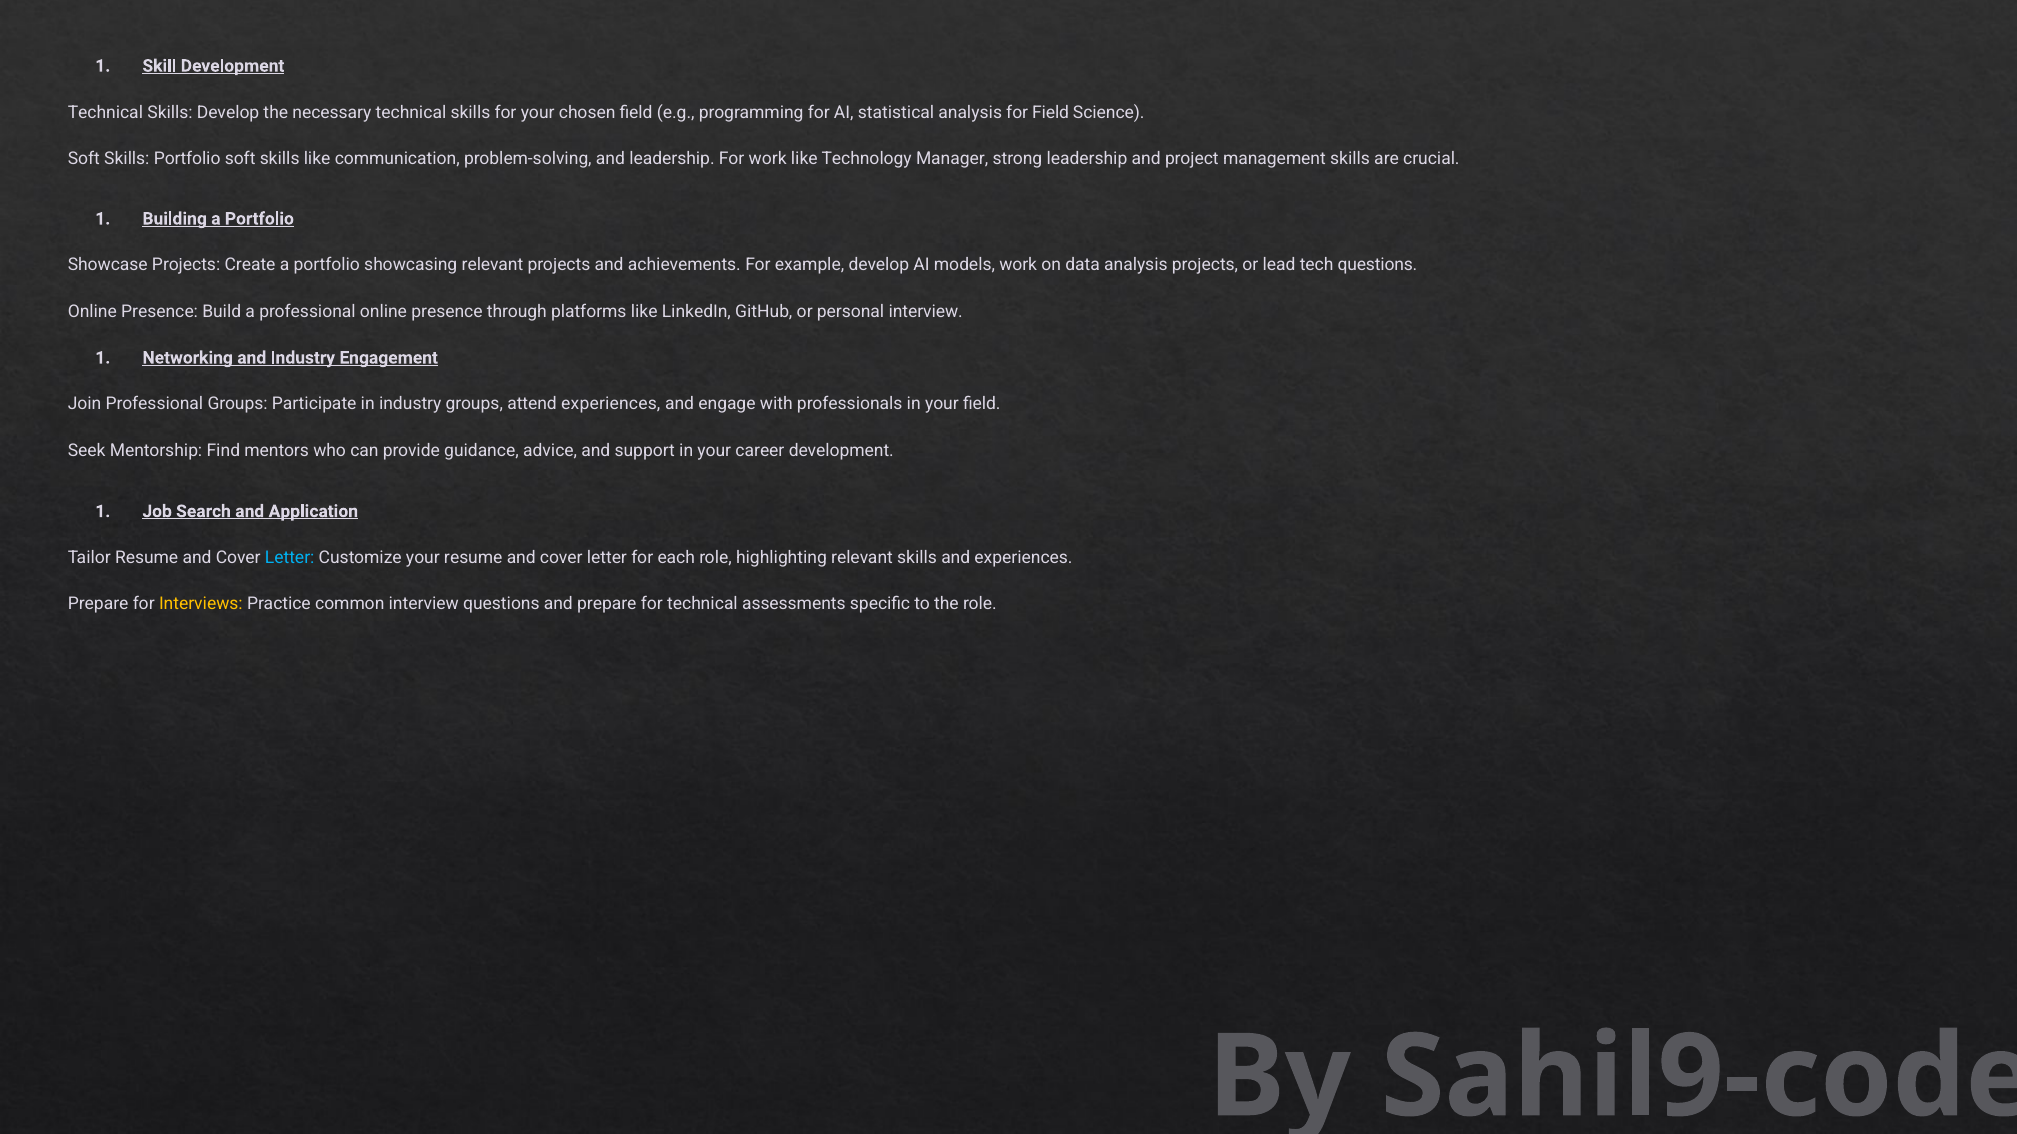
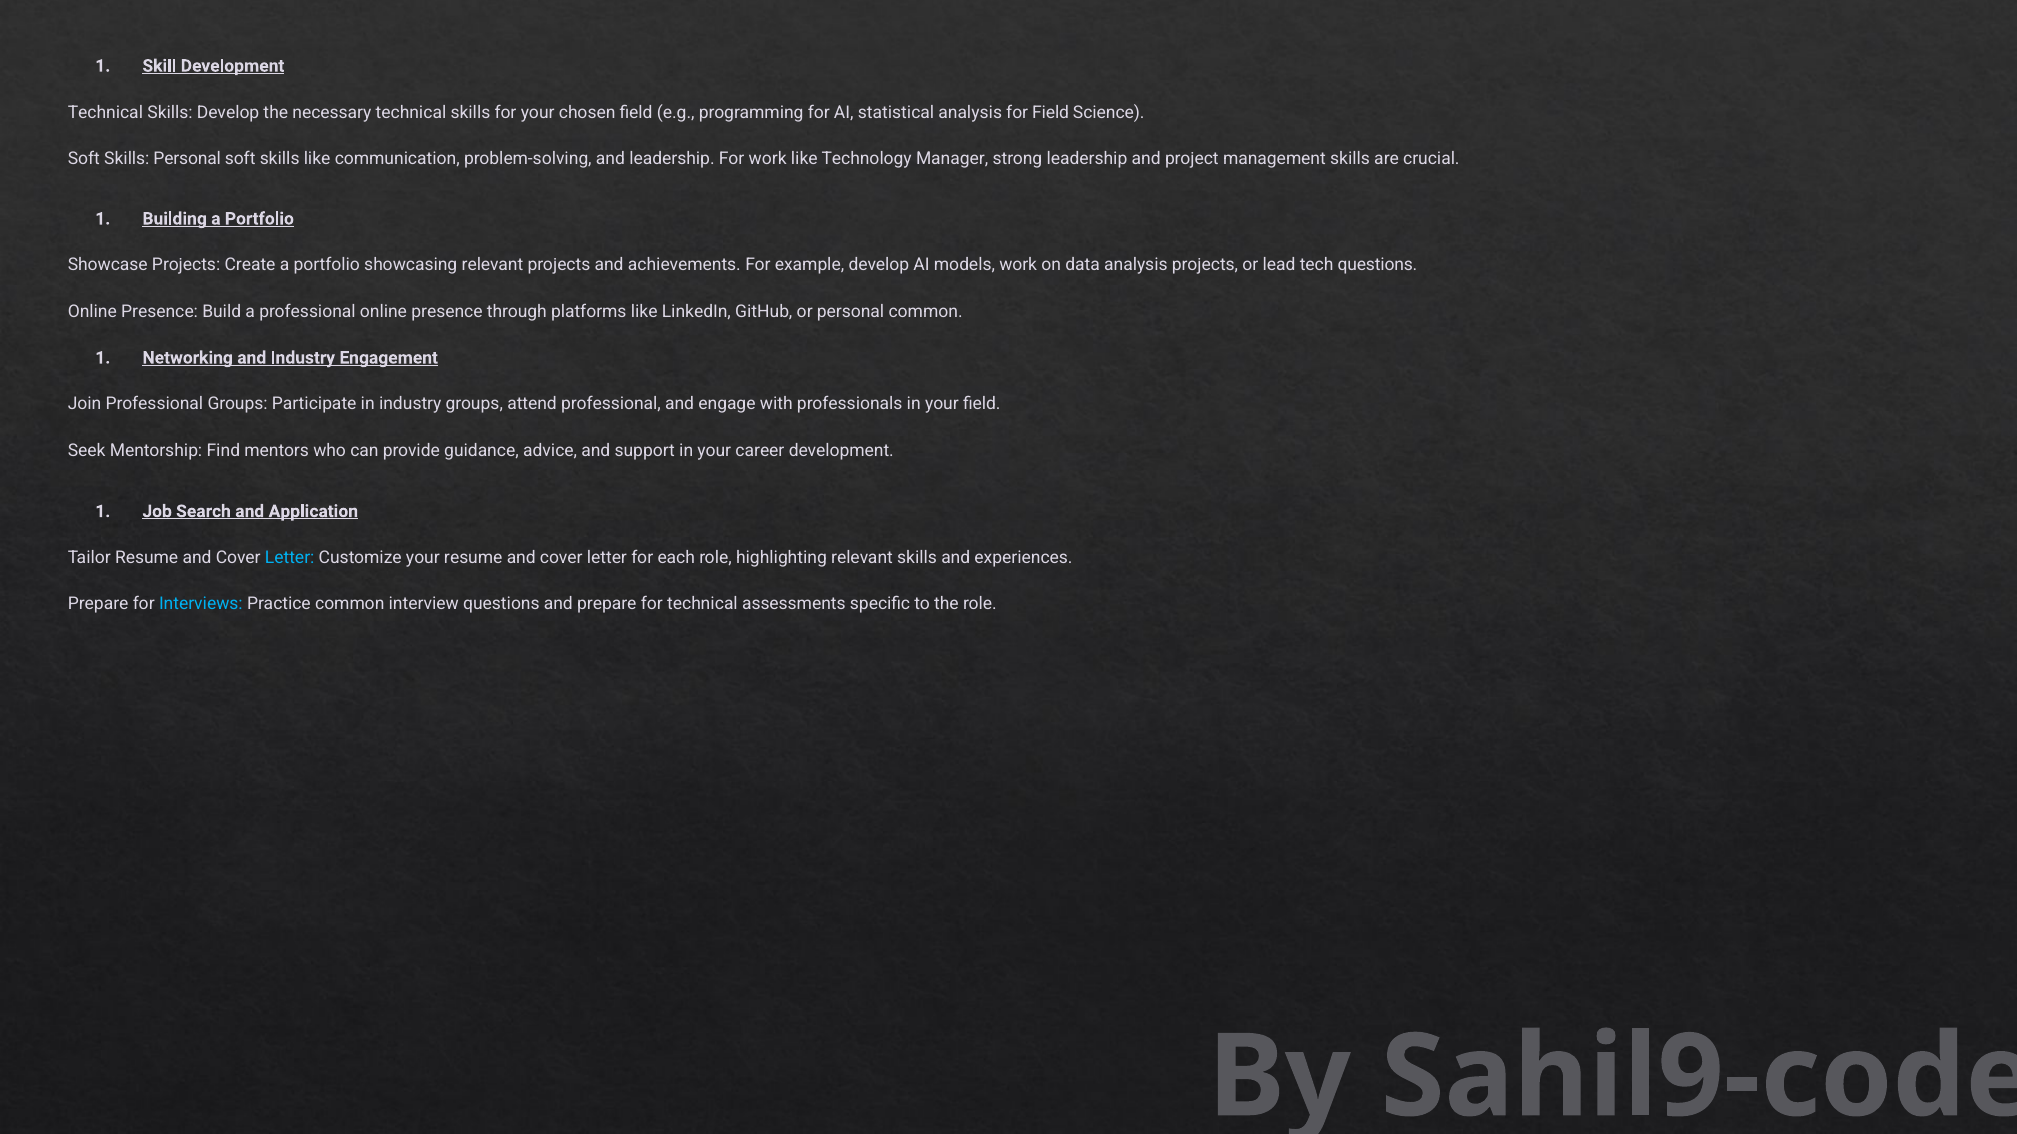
Skills Portfolio: Portfolio -> Personal (187, 159)
personal interview: interview -> common (926, 312)
attend experiences: experiences -> professional (611, 404)
Interviews colour: yellow -> light blue (201, 604)
